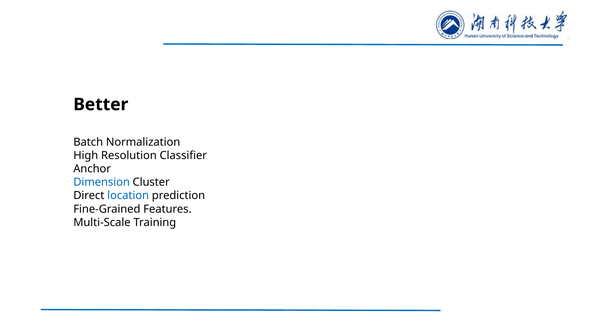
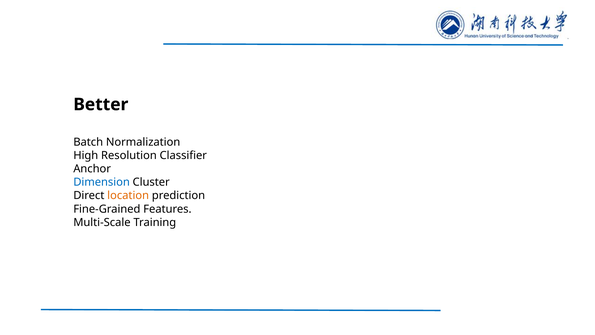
location colour: blue -> orange (128, 195)
